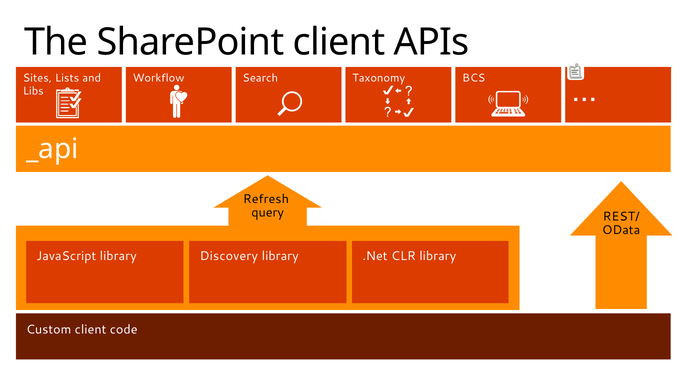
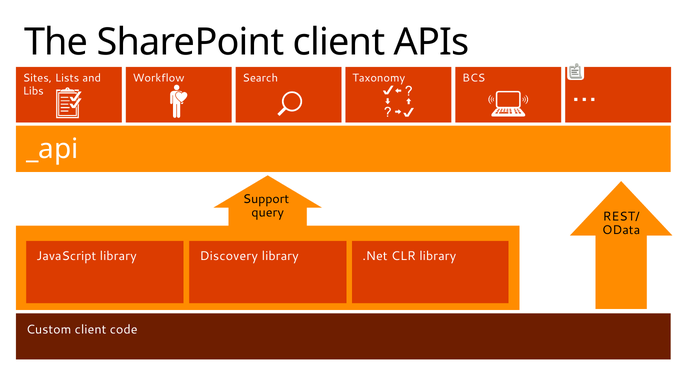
Refresh: Refresh -> Support (266, 199)
